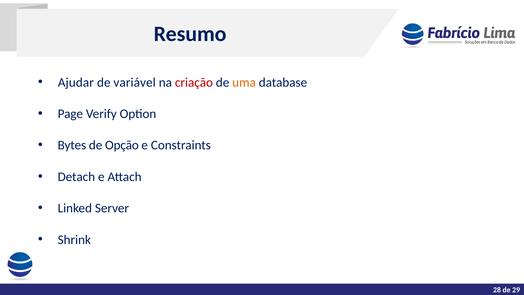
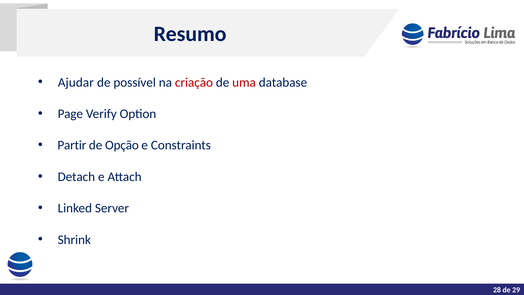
variável: variável -> possível (135, 82)
uma colour: orange -> red (244, 82)
Bytes: Bytes -> Partir (72, 145)
